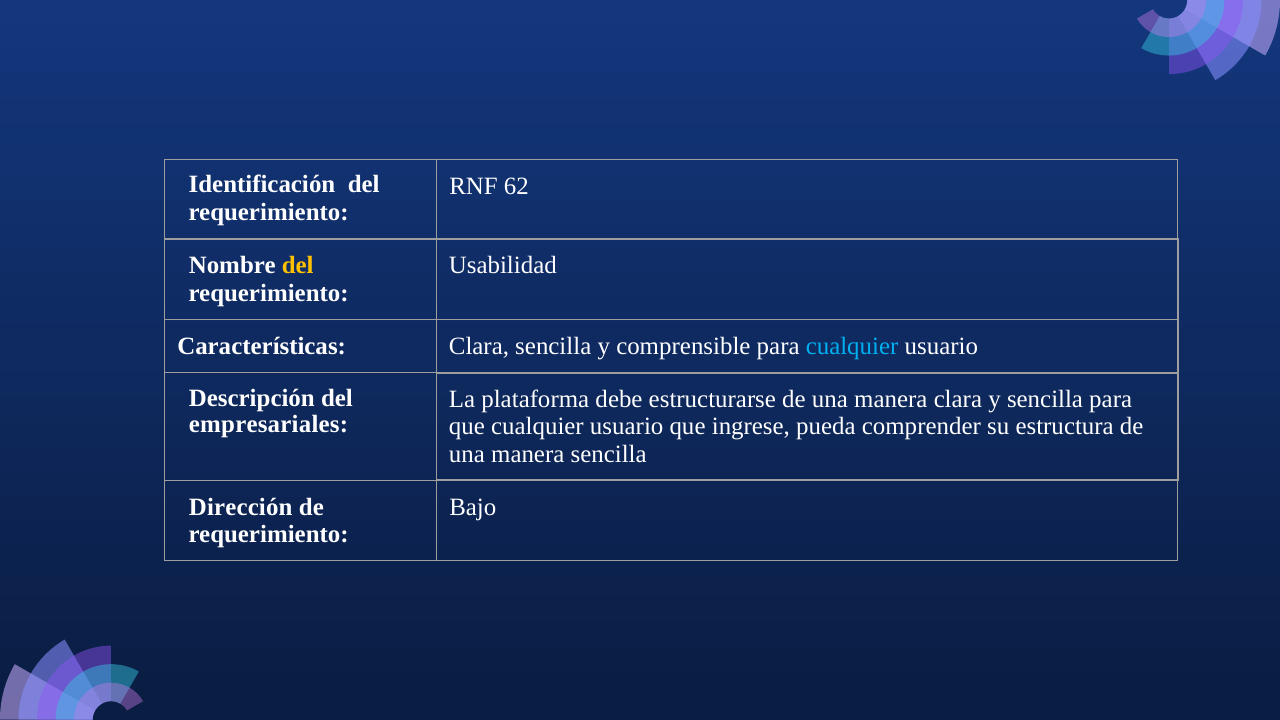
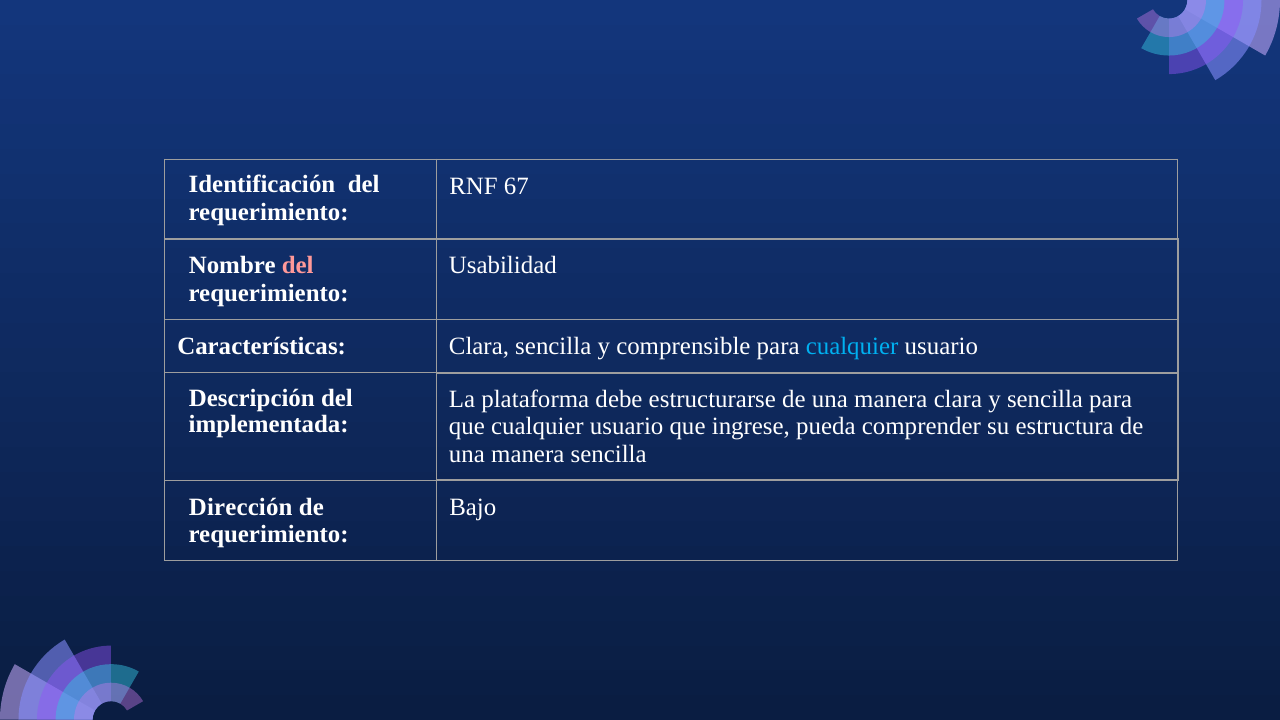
62: 62 -> 67 (516, 186)
del colour: yellow -> pink (298, 266)
empresariales: empresariales -> implementada (269, 424)
